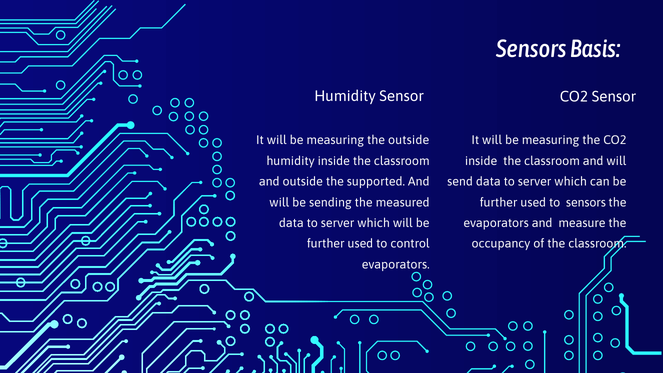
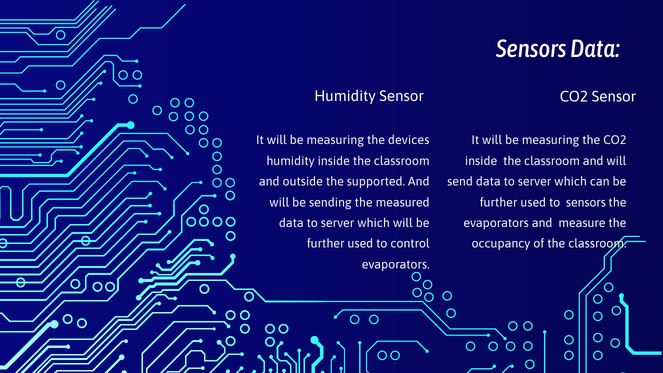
Sensors Basis: Basis -> Data (595, 49)
the outside: outside -> devices (409, 140)
